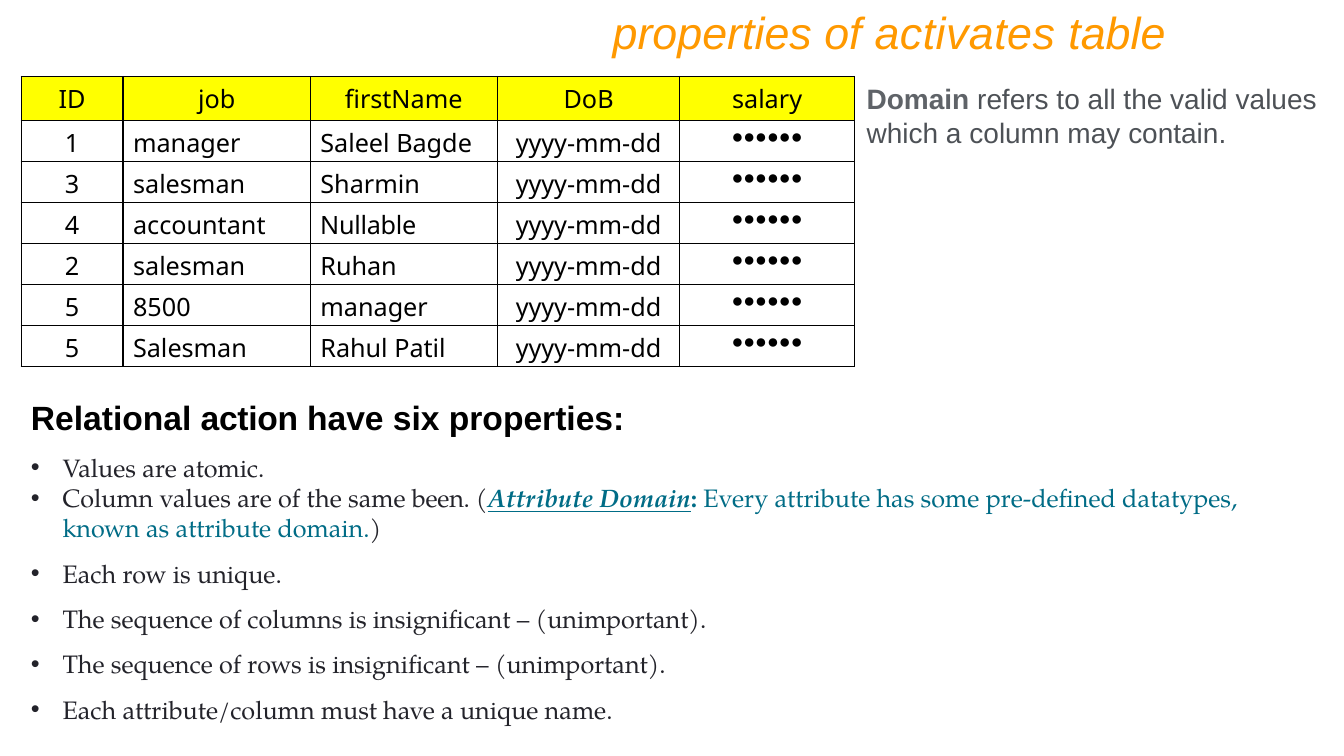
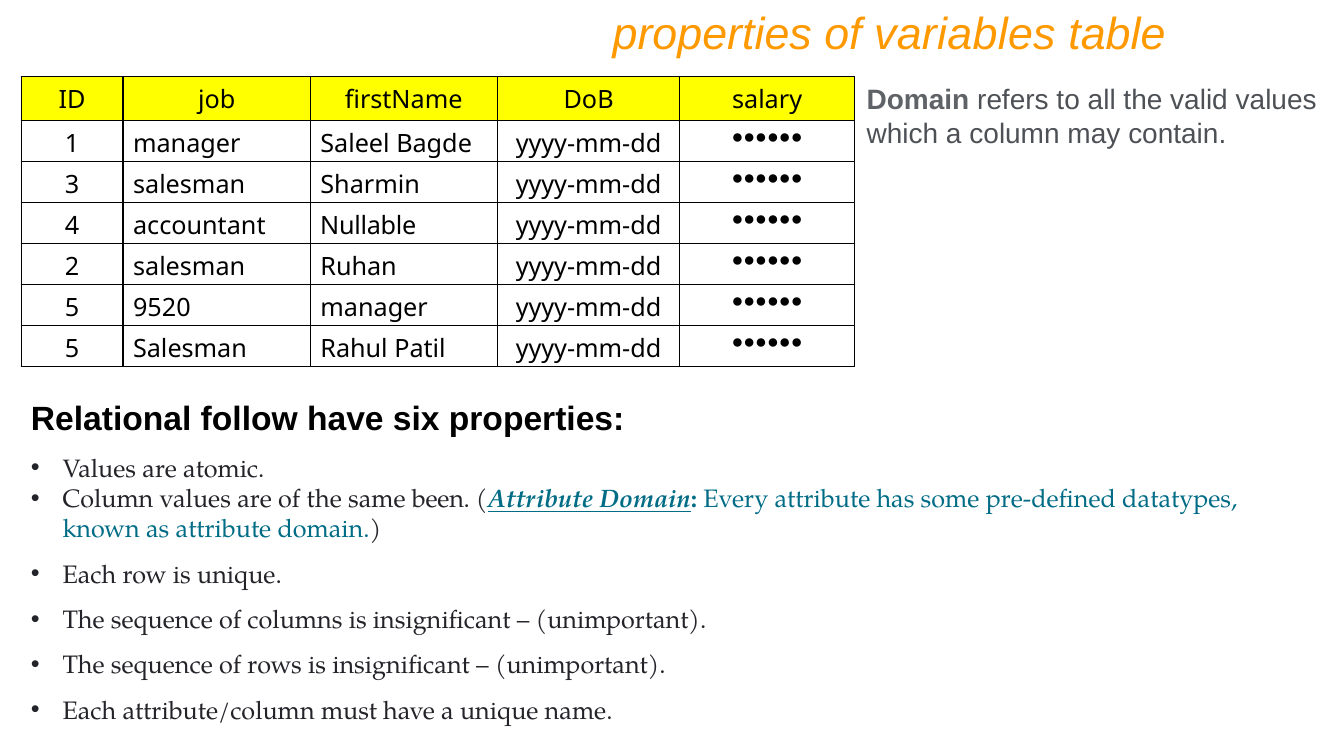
activates: activates -> variables (965, 35)
8500: 8500 -> 9520 (162, 308)
action: action -> follow (249, 419)
